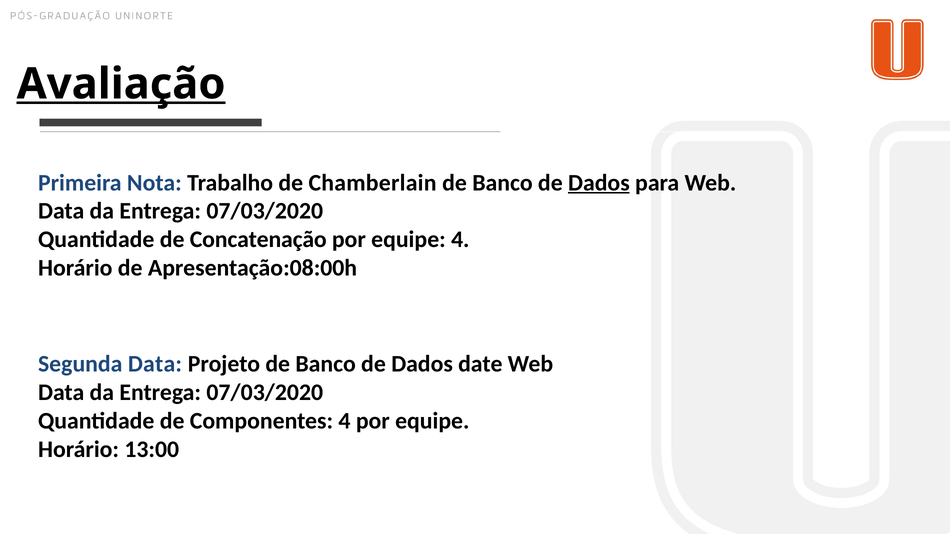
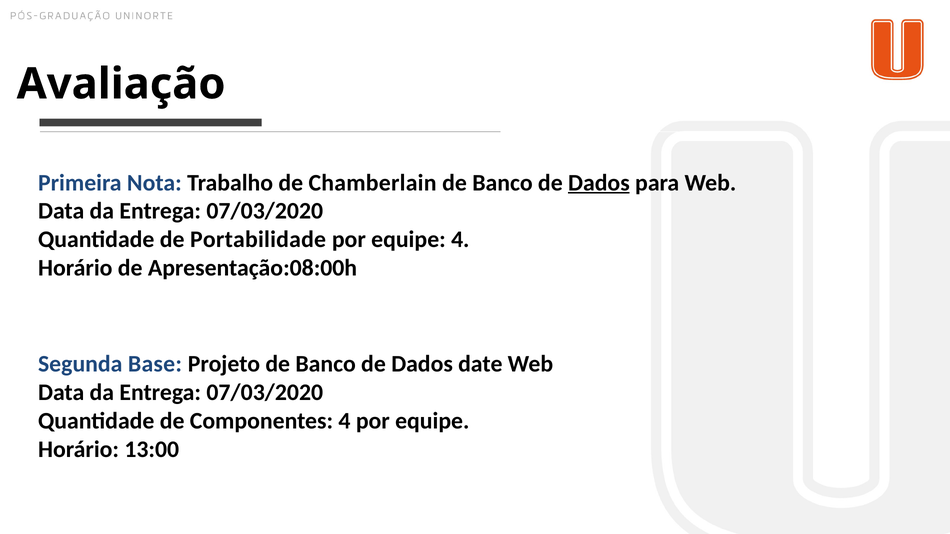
Avaliação underline: present -> none (121, 84)
Concatenação: Concatenação -> Portabilidade (258, 240)
Segunda Data: Data -> Base (155, 364)
